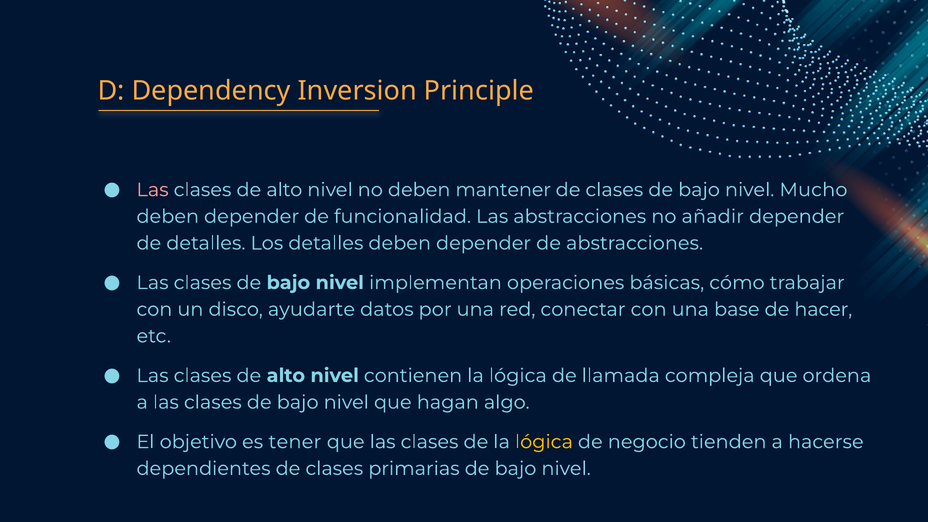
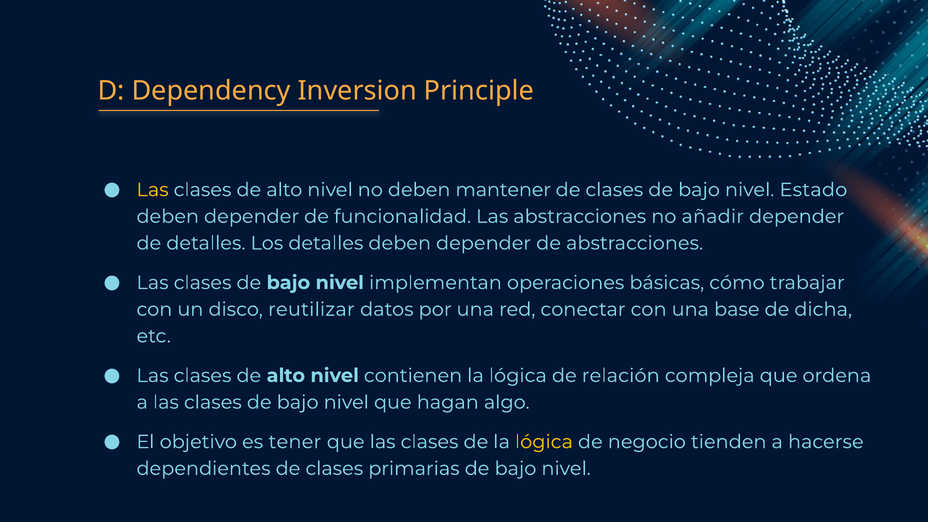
Las colour: pink -> yellow (153, 190)
Mucho: Mucho -> Estado (813, 190)
ayudarte: ayudarte -> reutilizar (311, 309)
hacer: hacer -> dicha (823, 309)
llamada: llamada -> relación (621, 376)
